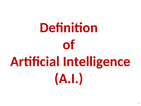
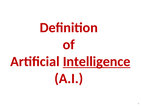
Intelligence underline: none -> present (97, 61)
